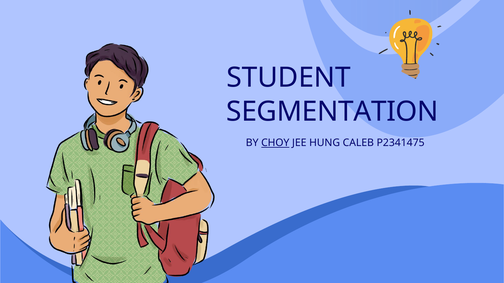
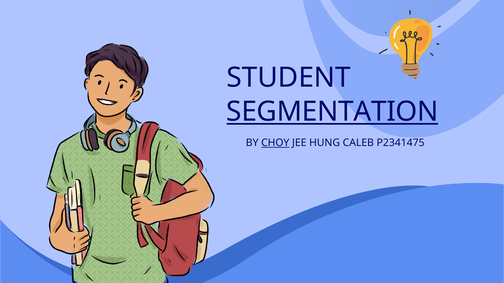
SEGMENTATION underline: none -> present (332, 112)
